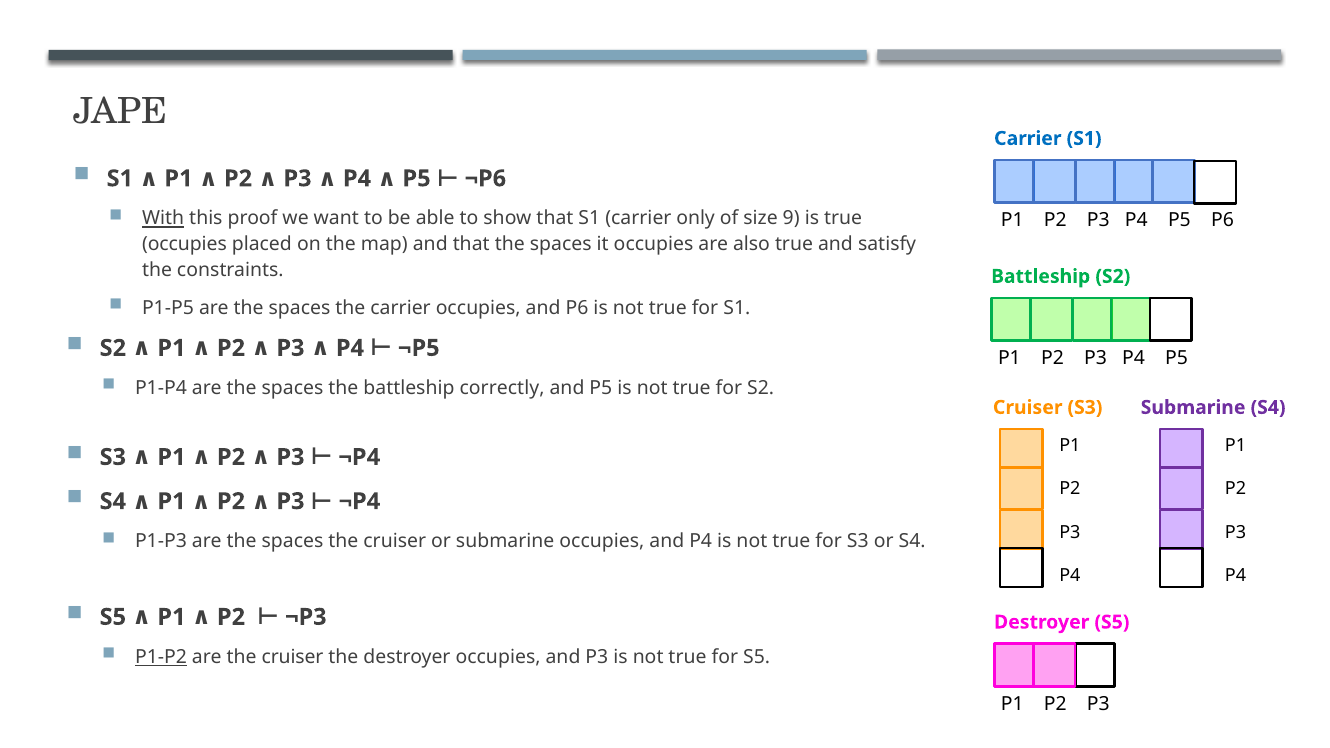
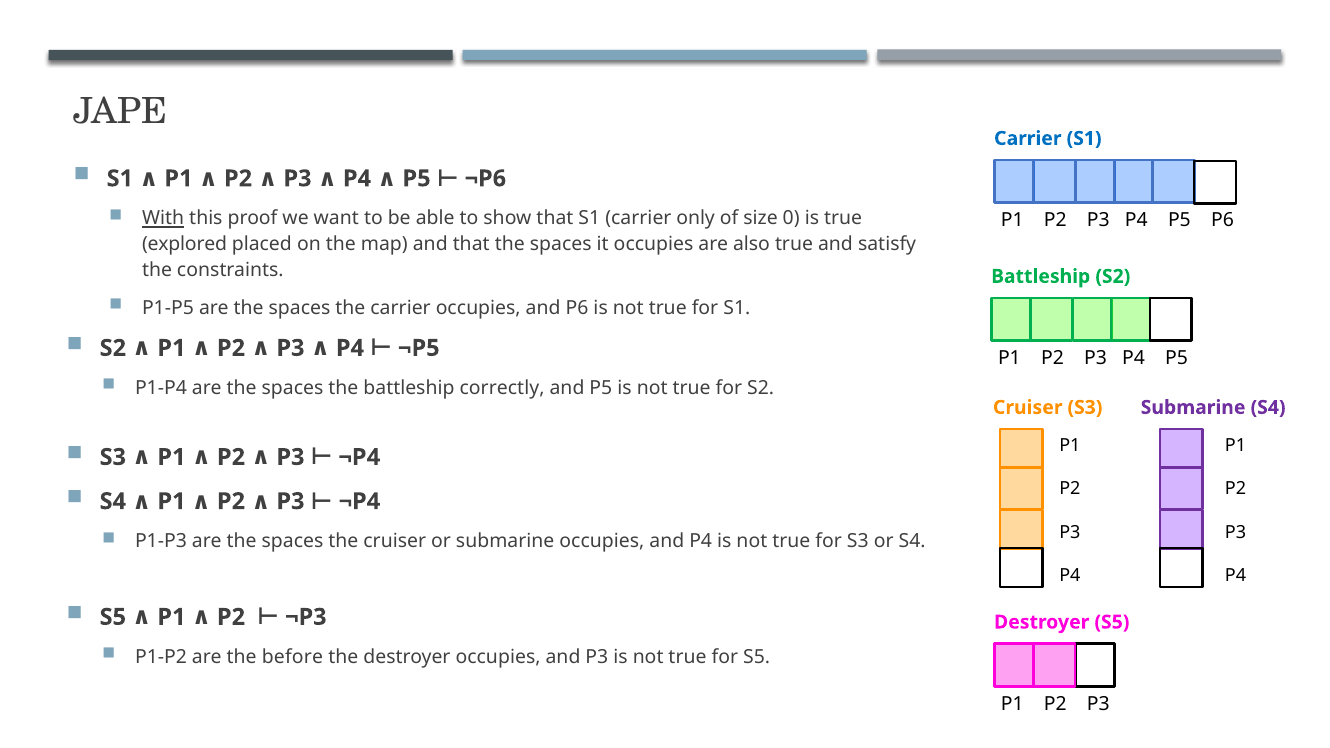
9: 9 -> 0 (791, 219)
occupies: occupies -> explored (185, 244)
P1-P2 underline: present -> none (161, 657)
are the cruiser: cruiser -> before (292, 657)
